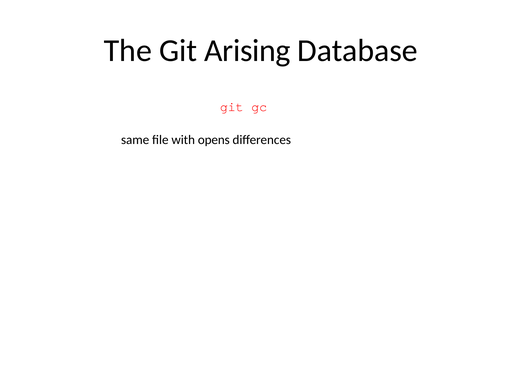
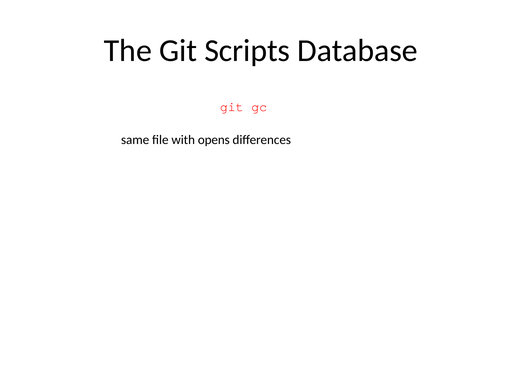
Arising: Arising -> Scripts (247, 51)
